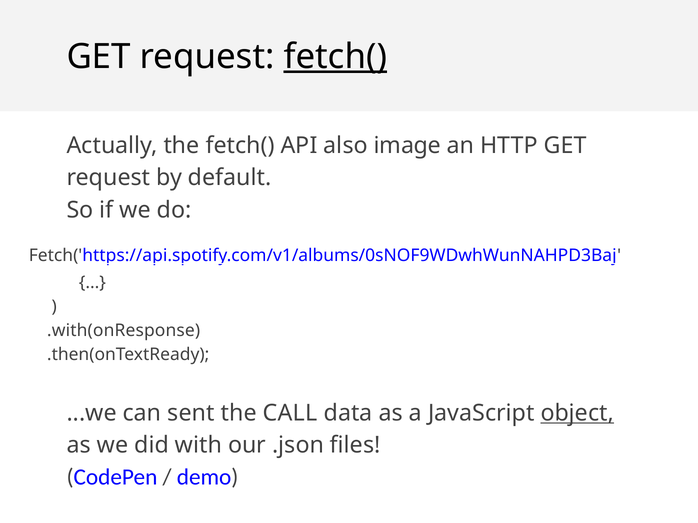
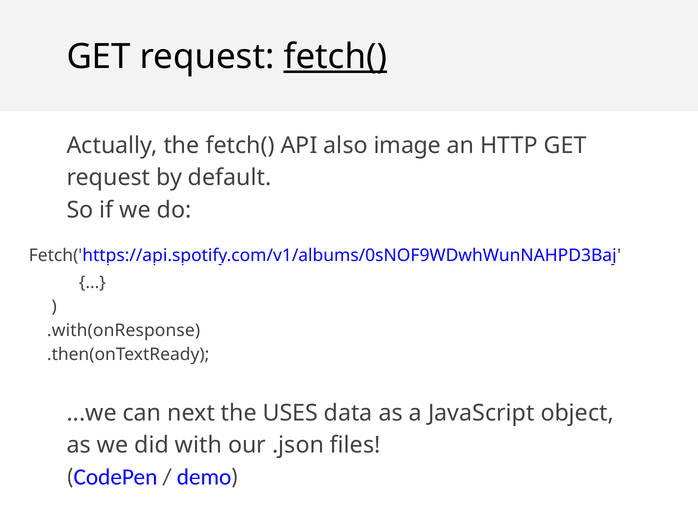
sent: sent -> next (191, 413)
CALL: CALL -> USES (290, 413)
object underline: present -> none (577, 413)
